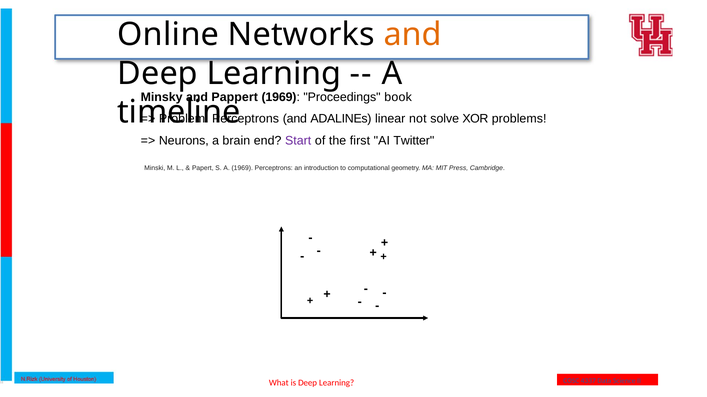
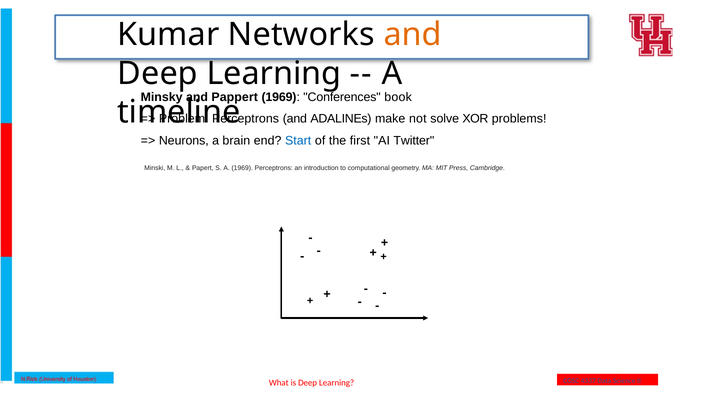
Online: Online -> Kumar (168, 35)
Proceedings: Proceedings -> Conferences (342, 97)
linear: linear -> make (390, 119)
Start colour: purple -> blue (298, 141)
